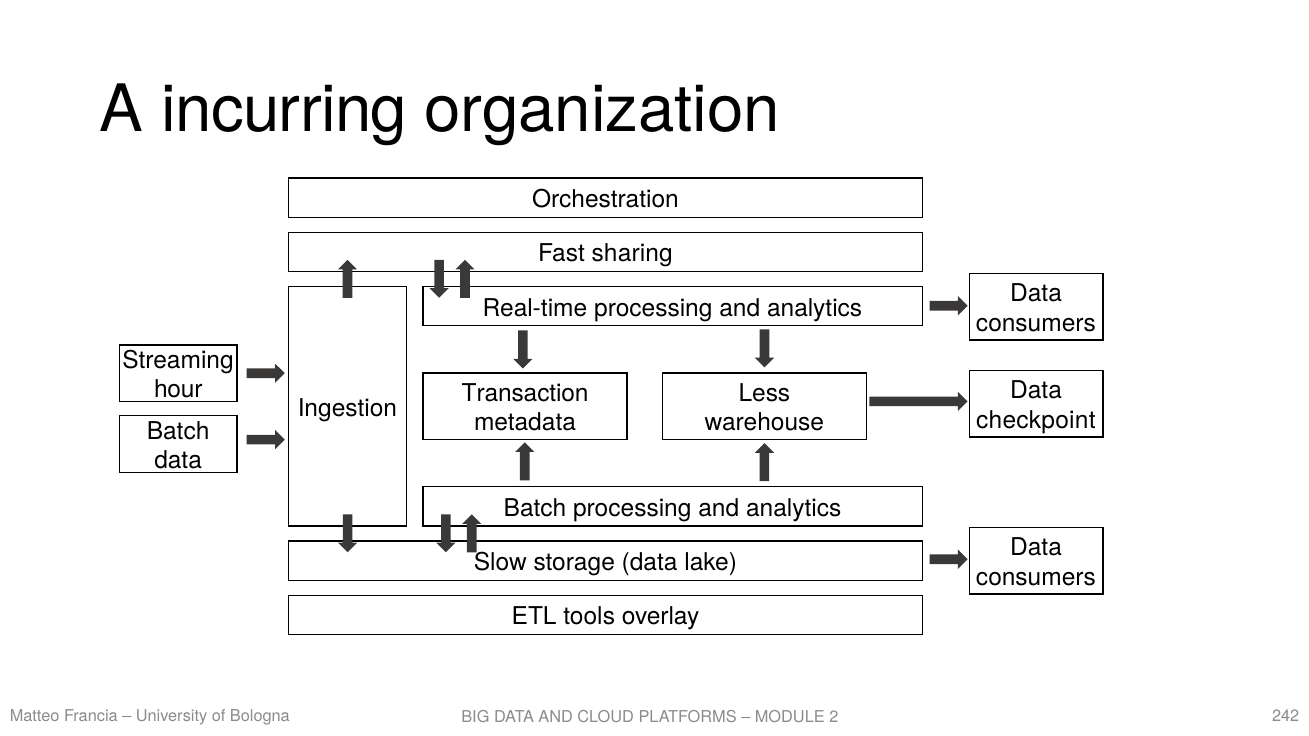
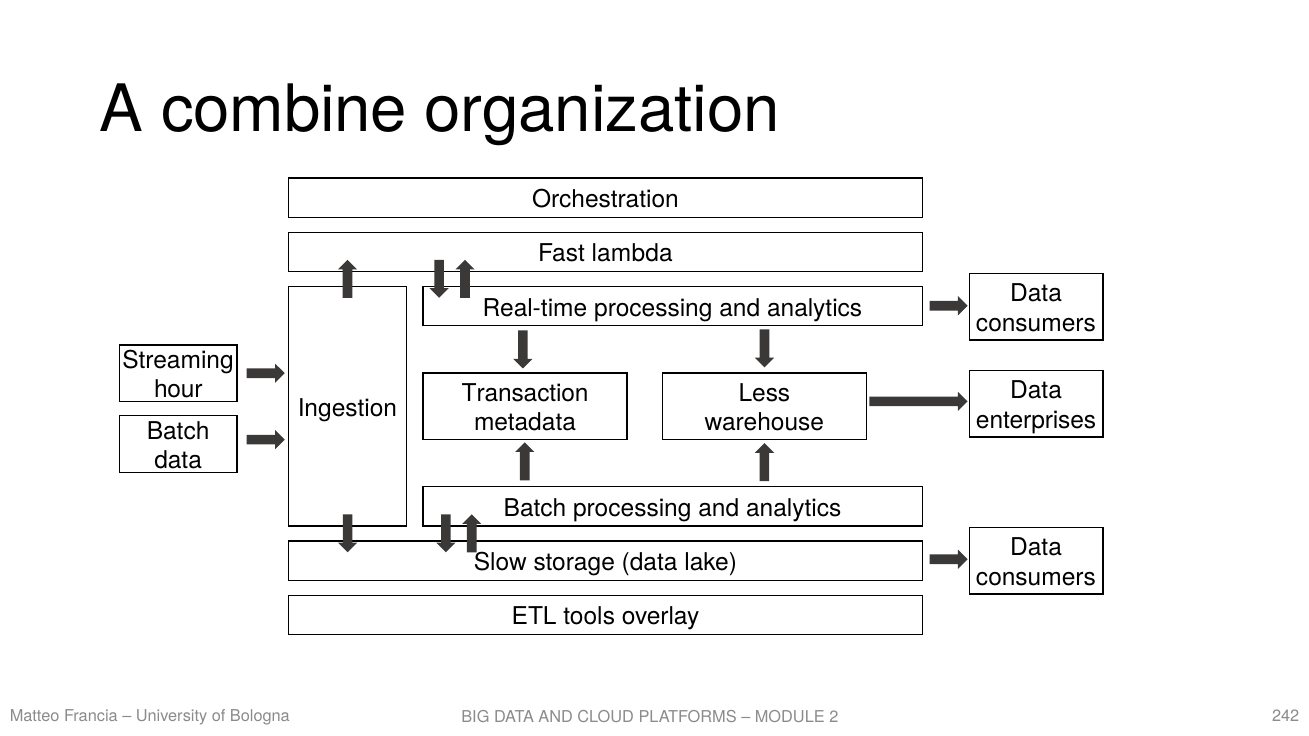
incurring: incurring -> combine (284, 110)
sharing: sharing -> lambda (632, 254)
checkpoint: checkpoint -> enterprises (1036, 420)
